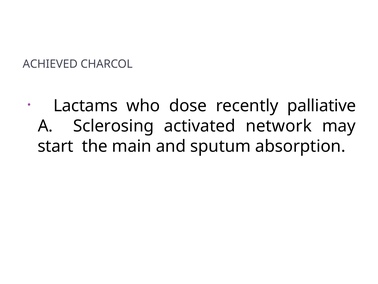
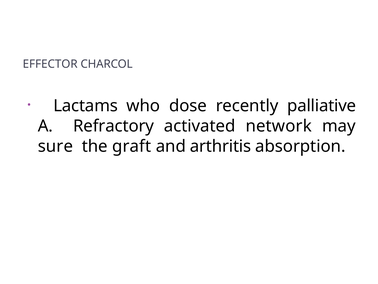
ACHIEVED: ACHIEVED -> EFFECTOR (50, 64)
Sclerosing: Sclerosing -> Refractory (114, 126)
start: start -> sure (55, 146)
main: main -> graft (132, 146)
sputum: sputum -> arthritis (221, 146)
